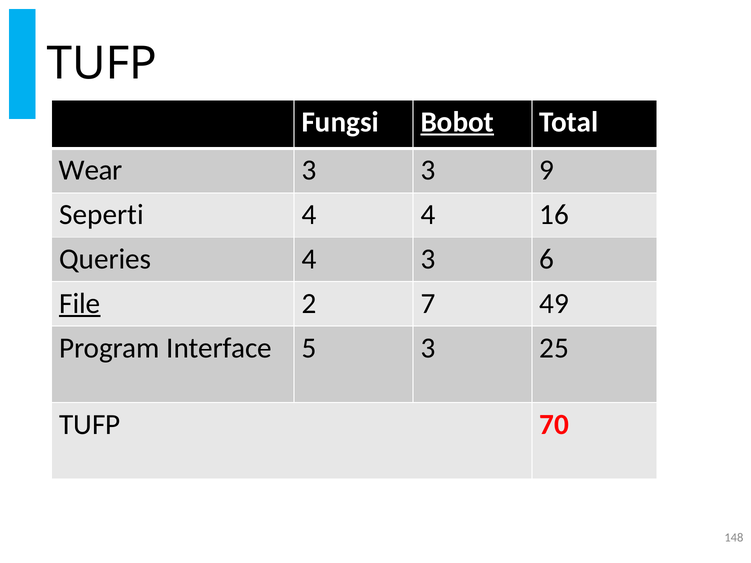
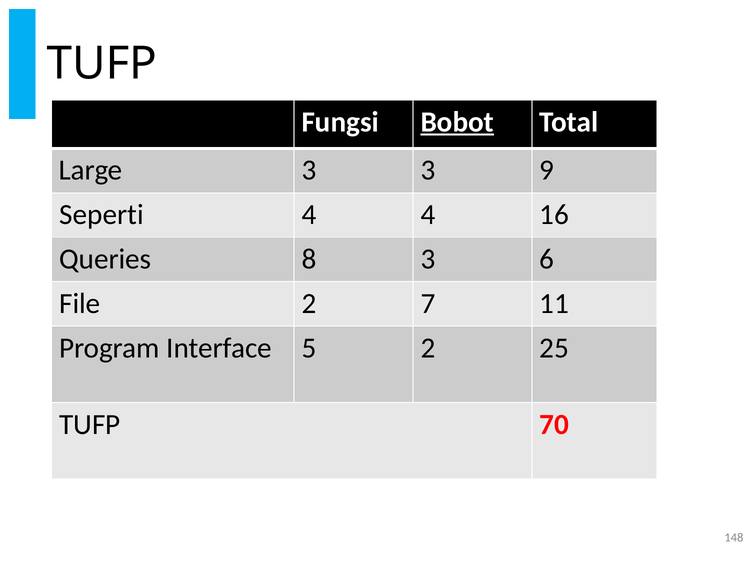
Wear: Wear -> Large (91, 170)
Queries 4: 4 -> 8 (309, 259)
File underline: present -> none (80, 304)
49: 49 -> 11 (554, 304)
5 3: 3 -> 2 (428, 348)
